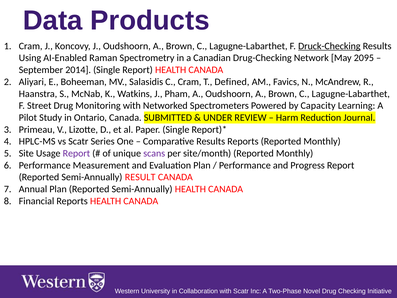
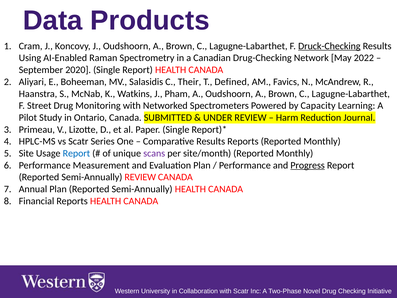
2095: 2095 -> 2022 (364, 58)
2014: 2014 -> 2020 (78, 70)
C Cram: Cram -> Their (189, 82)
Report colour: purple -> blue (76, 153)
Progress underline: none -> present (308, 165)
Semi-Annually RESULT: RESULT -> REVIEW (140, 177)
